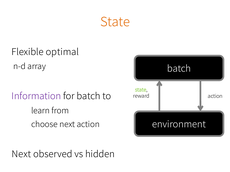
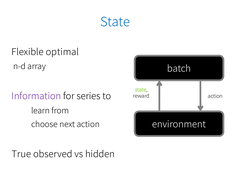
State colour: orange -> blue (115, 22)
for batch: batch -> series (89, 97)
Next: Next -> True (21, 155)
